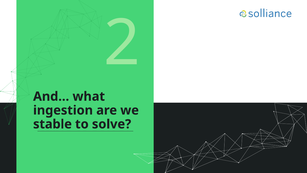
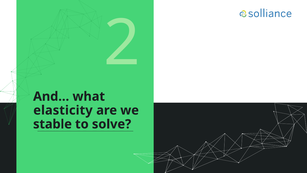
ingestion: ingestion -> elasticity (63, 110)
